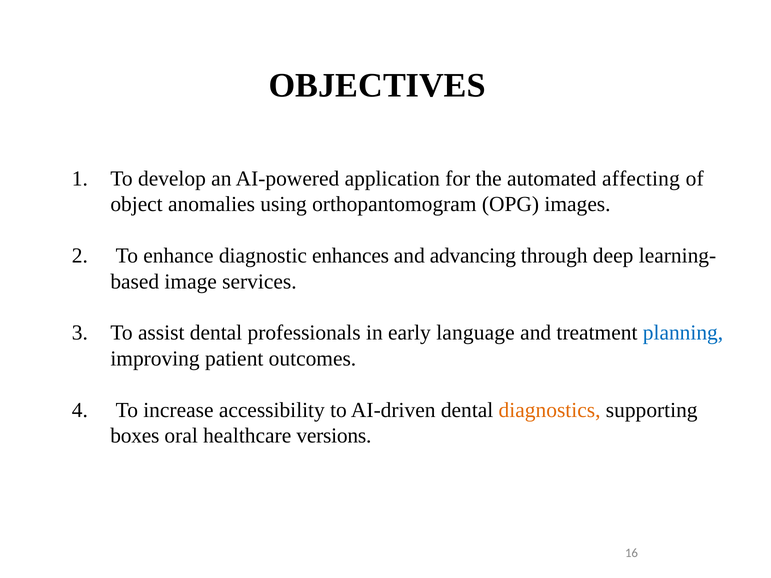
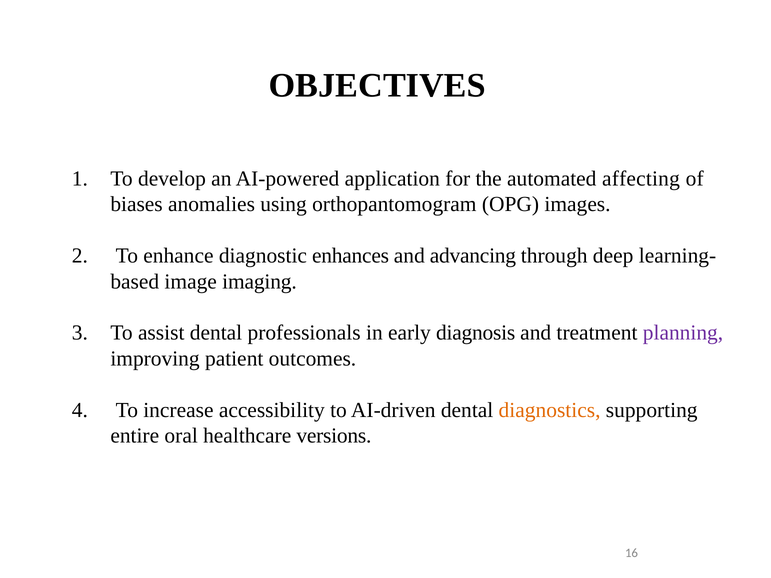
object: object -> biases (137, 204)
services: services -> imaging (260, 282)
language: language -> diagnosis (476, 333)
planning colour: blue -> purple (683, 333)
boxes: boxes -> entire (135, 436)
